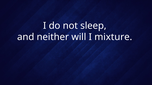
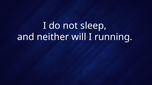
mixture: mixture -> running (113, 37)
